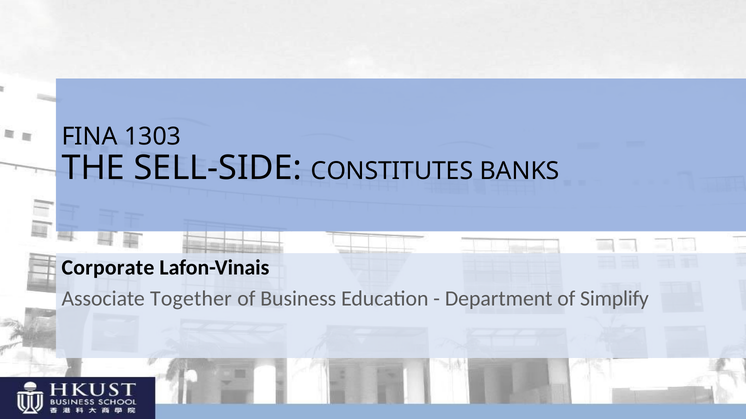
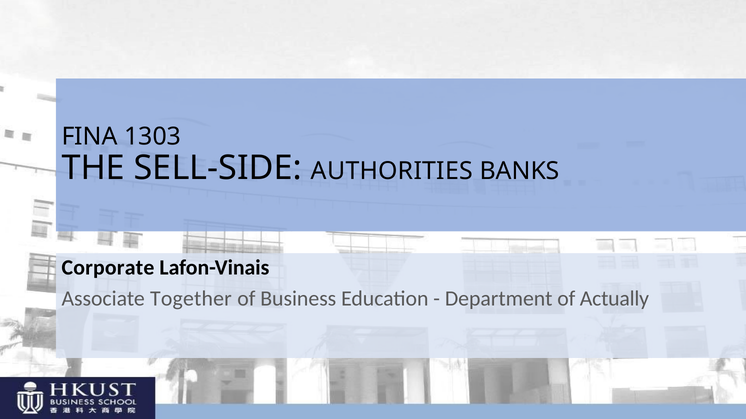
CONSTITUTES: CONSTITUTES -> AUTHORITIES (392, 171)
Simplify: Simplify -> Actually (614, 299)
